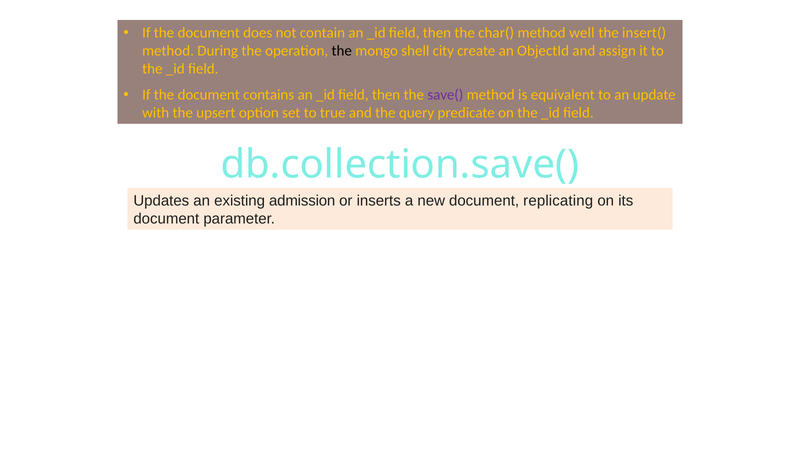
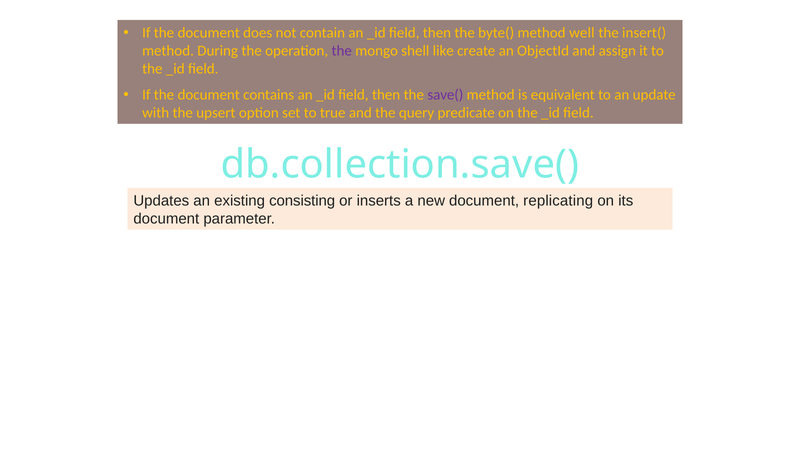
char(: char( -> byte( (496, 33)
the colour: black -> purple (342, 51)
city: city -> like (443, 51)
admission: admission -> consisting (302, 201)
